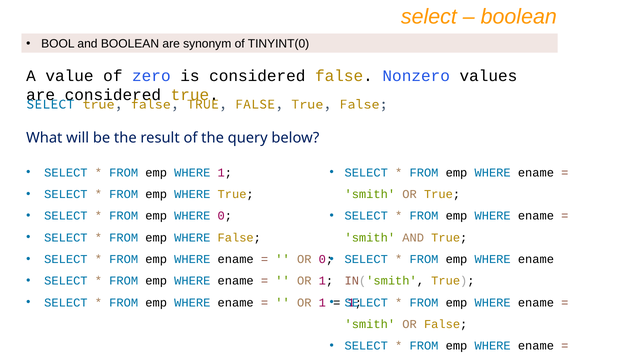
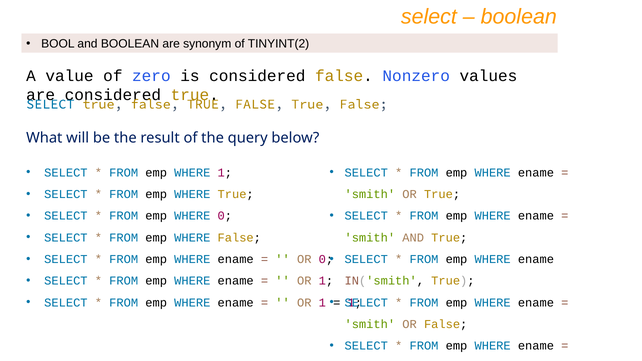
TINYINT(0: TINYINT(0 -> TINYINT(2 (279, 44)
